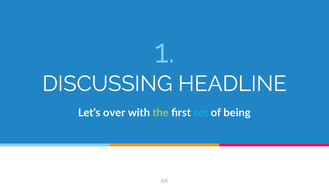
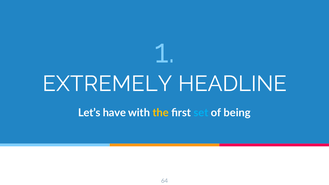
DISCUSSING: DISCUSSING -> EXTREMELY (107, 84)
over: over -> have (114, 113)
the colour: light green -> yellow (161, 113)
